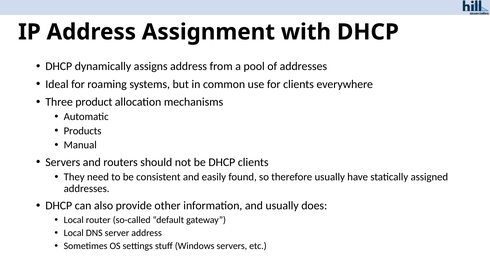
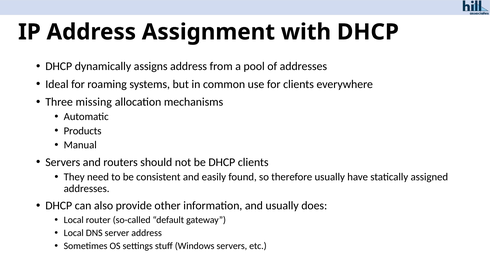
product: product -> missing (94, 102)
